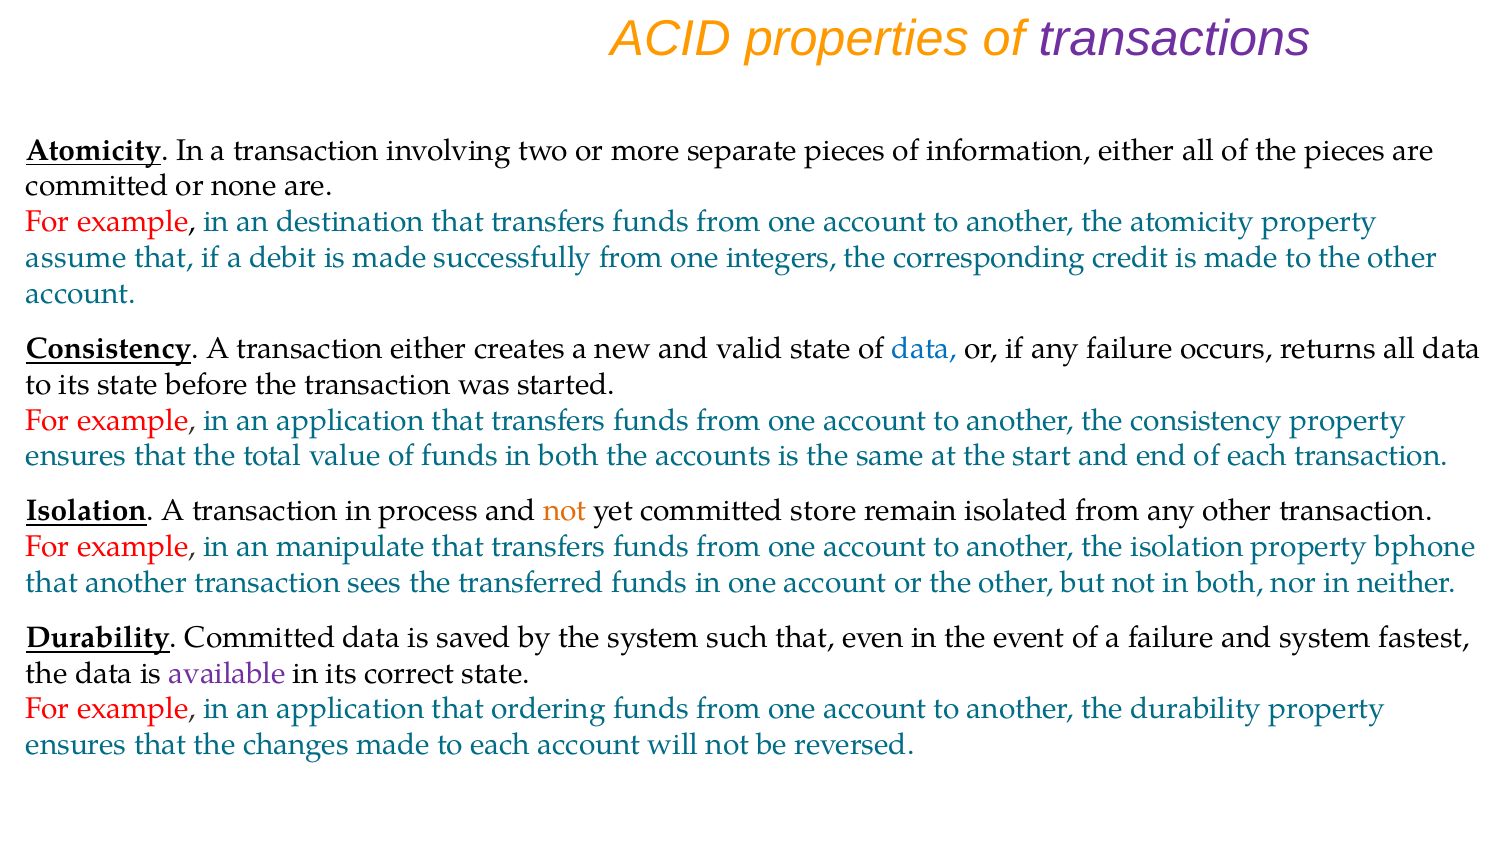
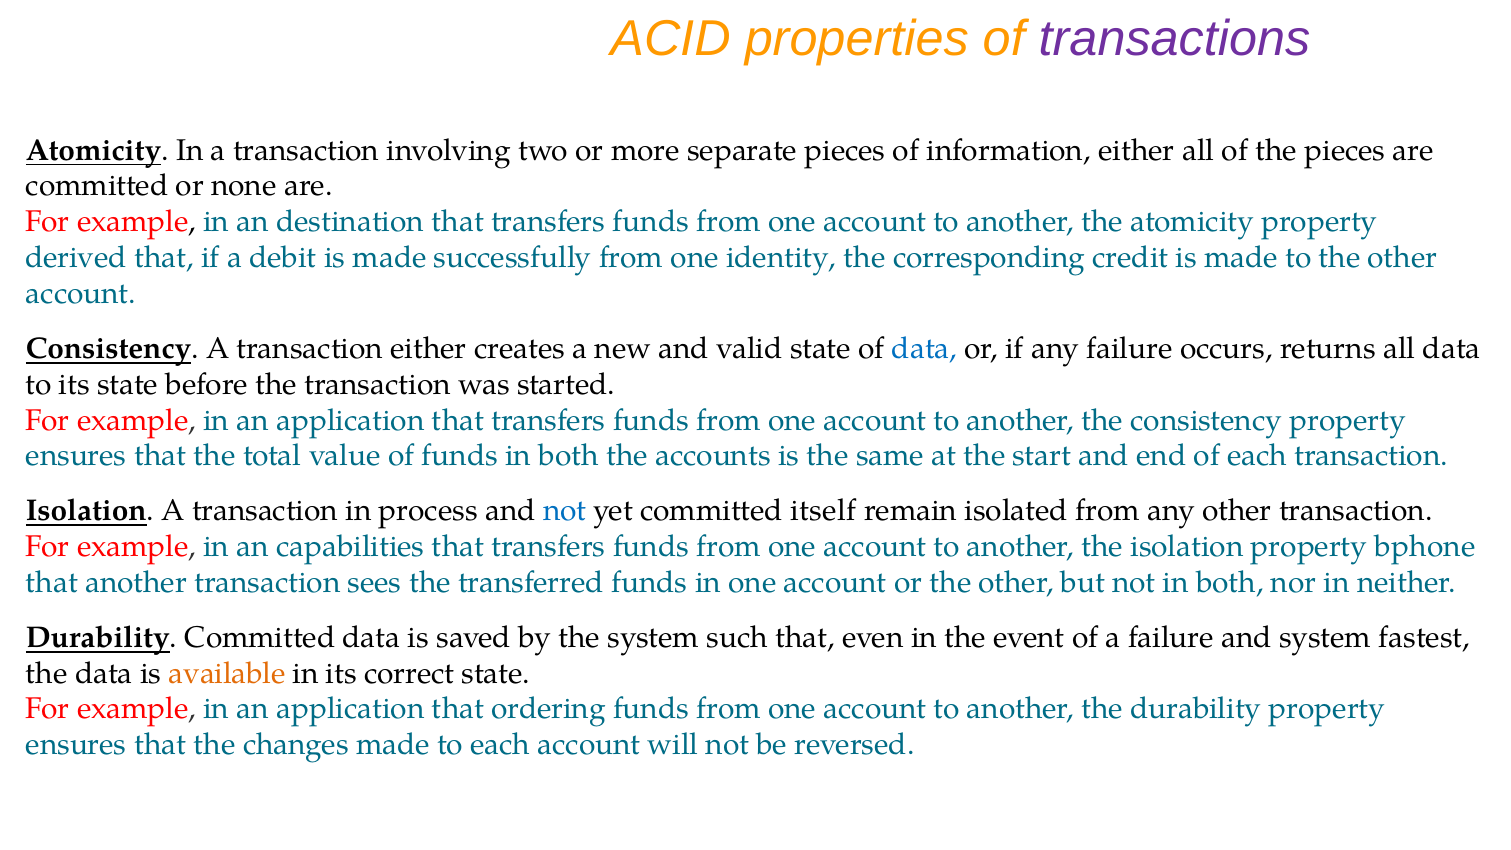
assume: assume -> derived (76, 258)
integers: integers -> identity (781, 258)
not colour: orange -> blue (565, 511)
store: store -> itself (823, 511)
manipulate: manipulate -> capabilities (350, 547)
available colour: purple -> orange (227, 673)
